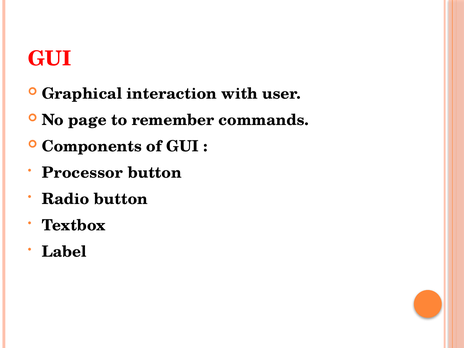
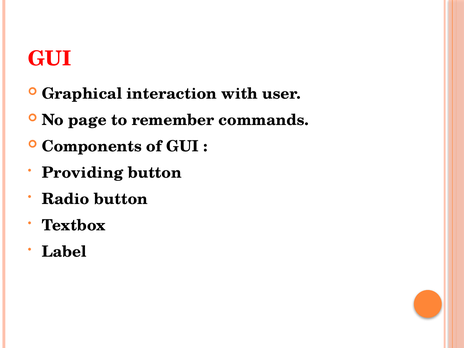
Processor: Processor -> Providing (82, 173)
